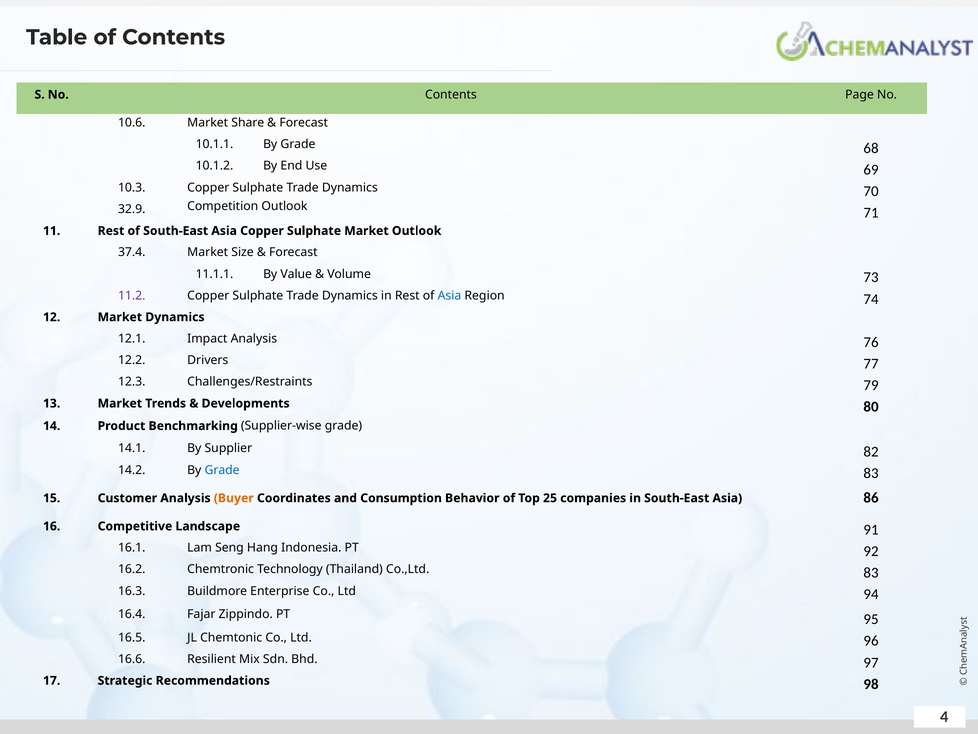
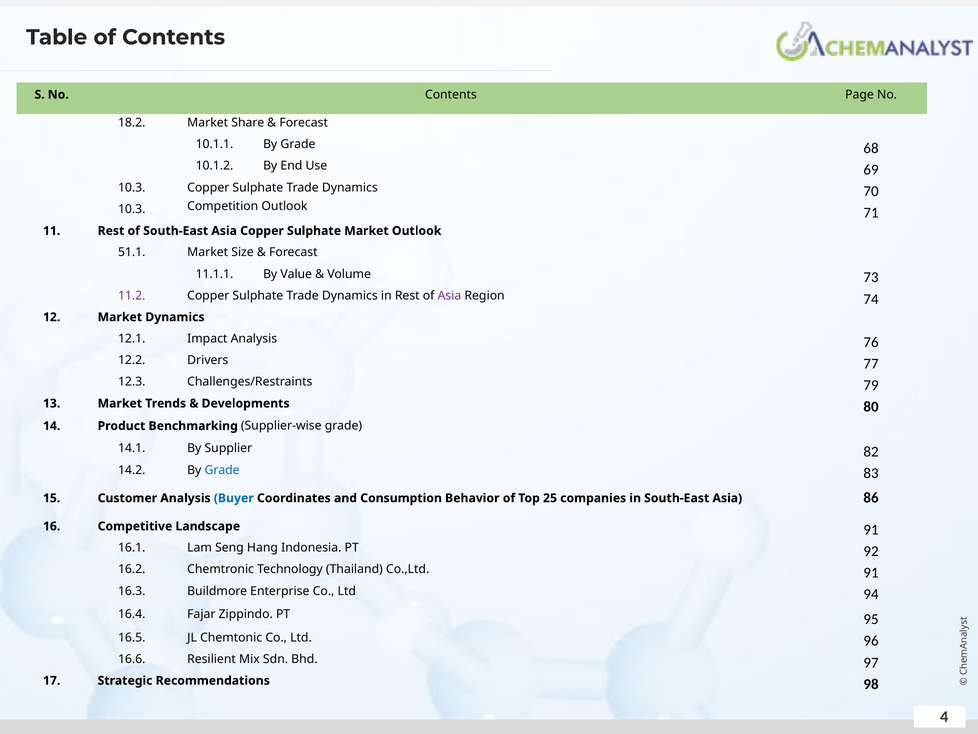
10.6: 10.6 -> 18.2 (132, 123)
32.9: 32.9 -> 10.3 (132, 209)
37.4: 37.4 -> 51.1 (132, 252)
Asia colour: blue -> purple (450, 295)
Buyer colour: orange -> blue (234, 498)
Co.,Ltd 83: 83 -> 91 (871, 573)
